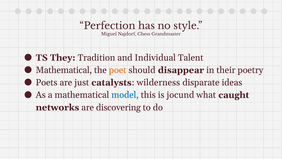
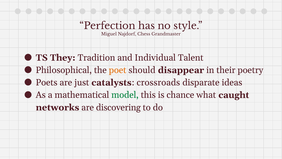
Mathematical: Mathematical -> Philosophical (64, 70)
wilderness: wilderness -> crossroads (158, 82)
model colour: blue -> green (125, 95)
jocund: jocund -> chance (180, 95)
